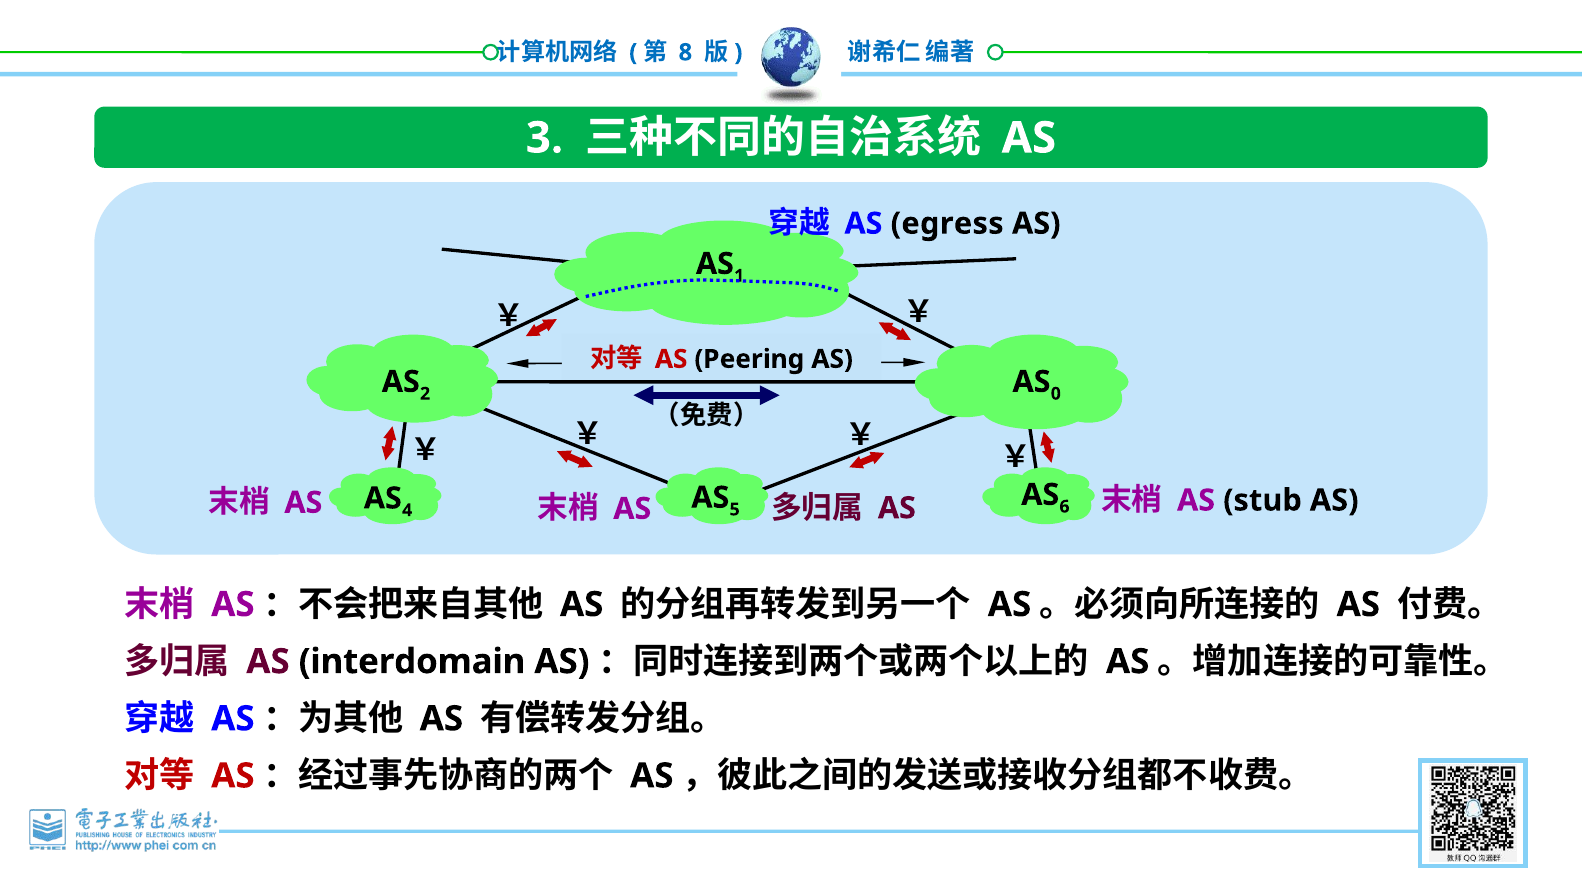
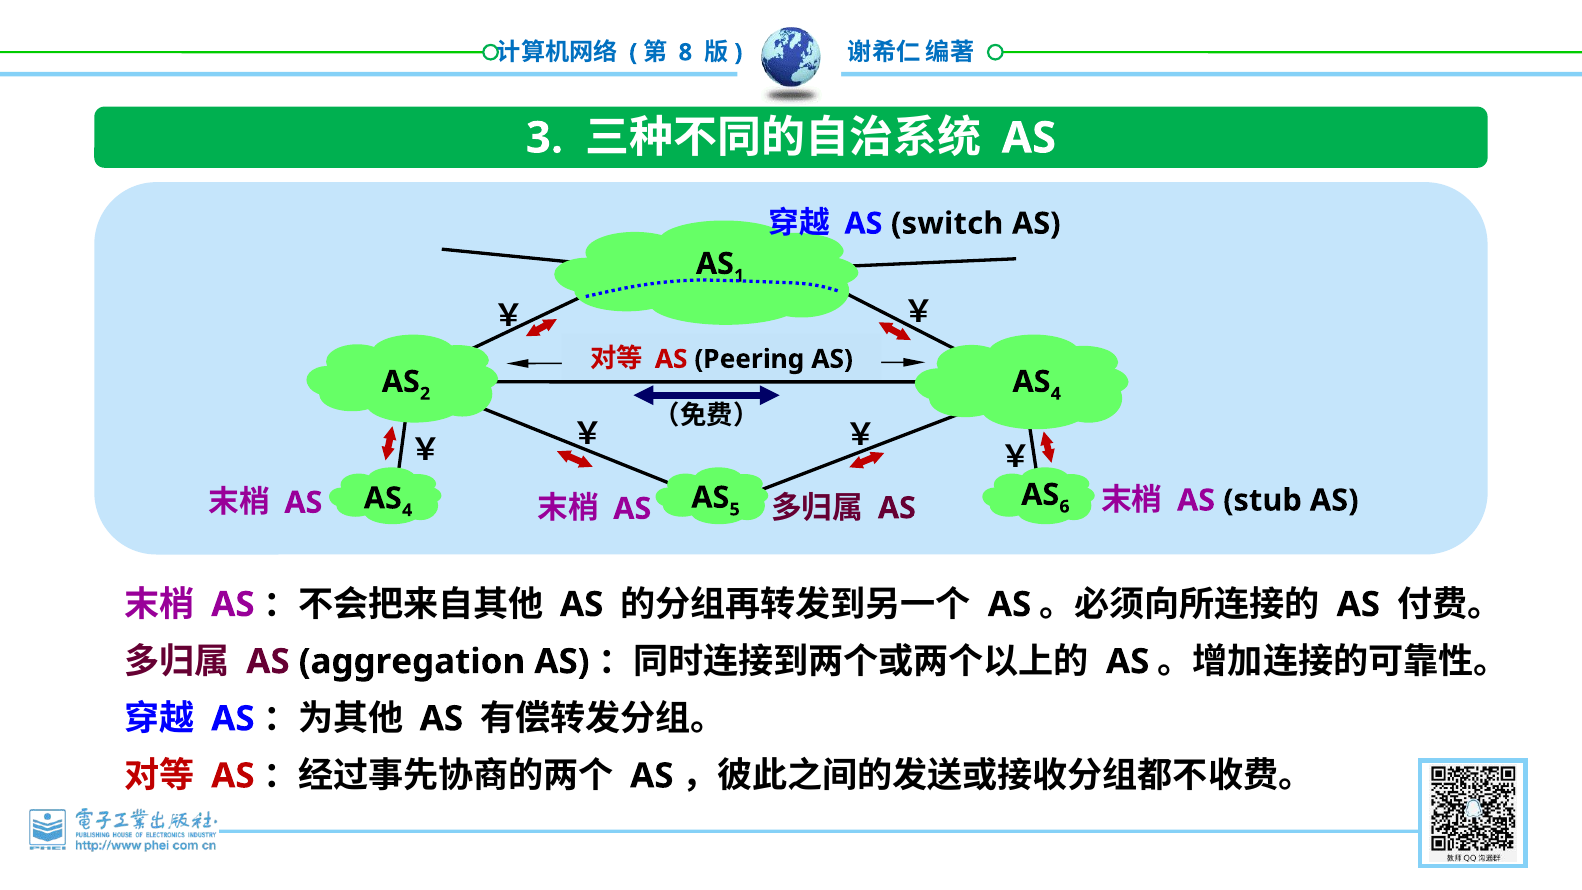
egress: egress -> switch (947, 224)
0: 0 -> 4 (1056, 394)
interdomain: interdomain -> aggregation (412, 662)
